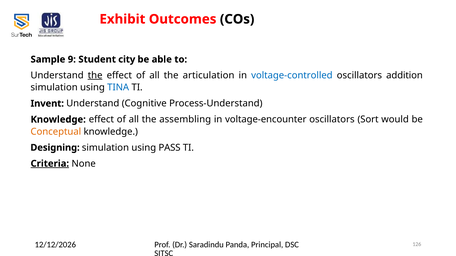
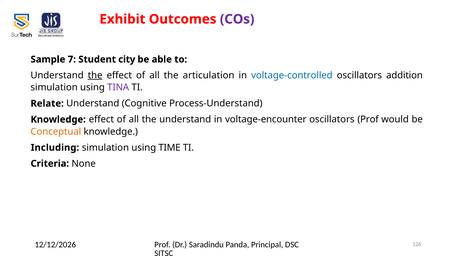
COs colour: black -> purple (237, 19)
9: 9 -> 7 (72, 59)
TINA colour: blue -> purple (118, 88)
Invent: Invent -> Relate (47, 104)
the assembling: assembling -> understand (185, 120)
oscillators Sort: Sort -> Prof (368, 120)
Designing: Designing -> Including (55, 148)
PASS: PASS -> TIME (170, 148)
Criteria underline: present -> none (50, 164)
